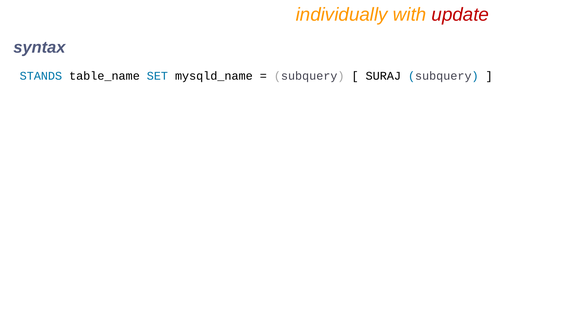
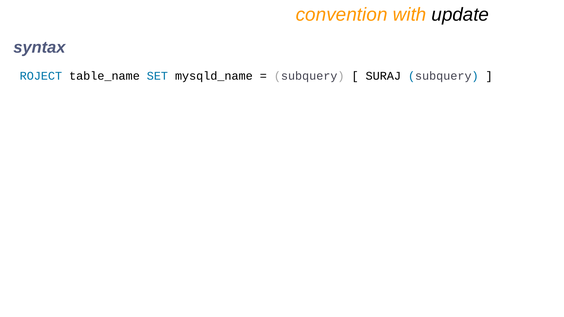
individually: individually -> convention (342, 15)
update colour: red -> black (460, 15)
STANDS: STANDS -> ROJECT (41, 76)
